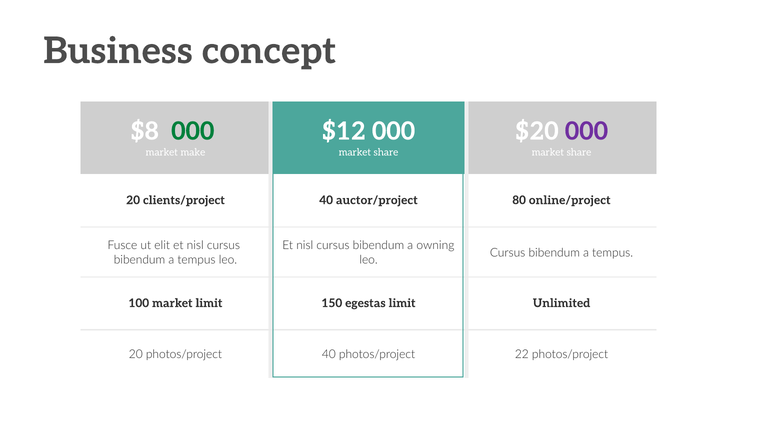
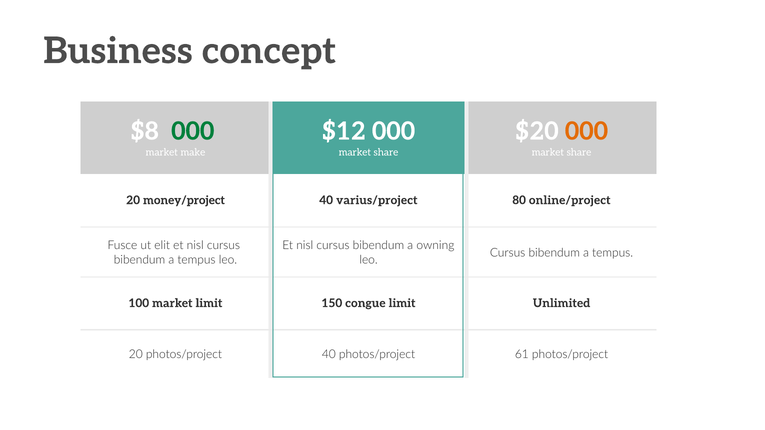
000 colour: purple -> orange (586, 131)
clients/project: clients/project -> money/project (184, 200)
auctor/project: auctor/project -> varius/project (377, 200)
egestas: egestas -> congue (365, 303)
22: 22 -> 61 (522, 355)
